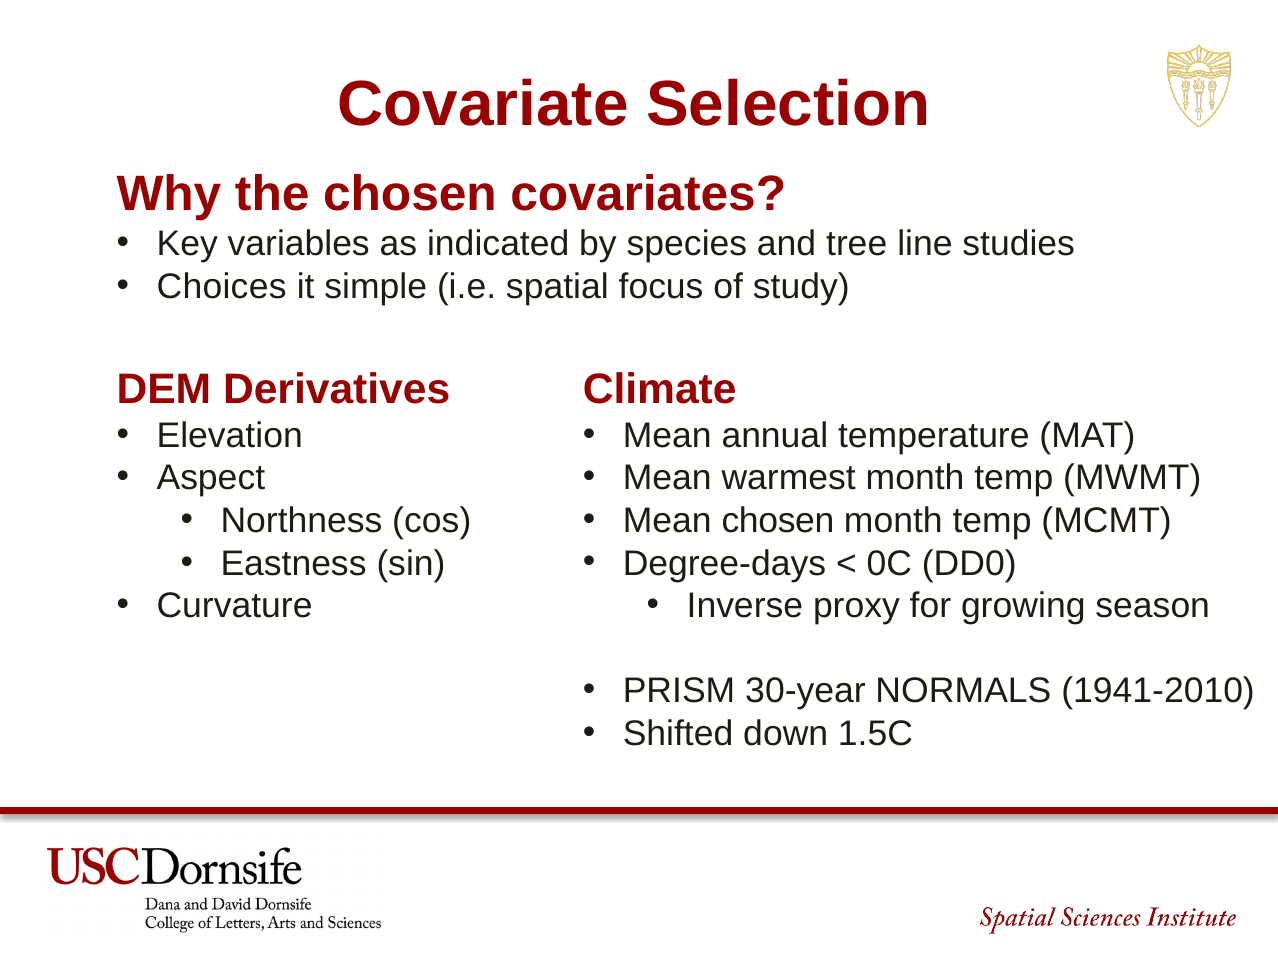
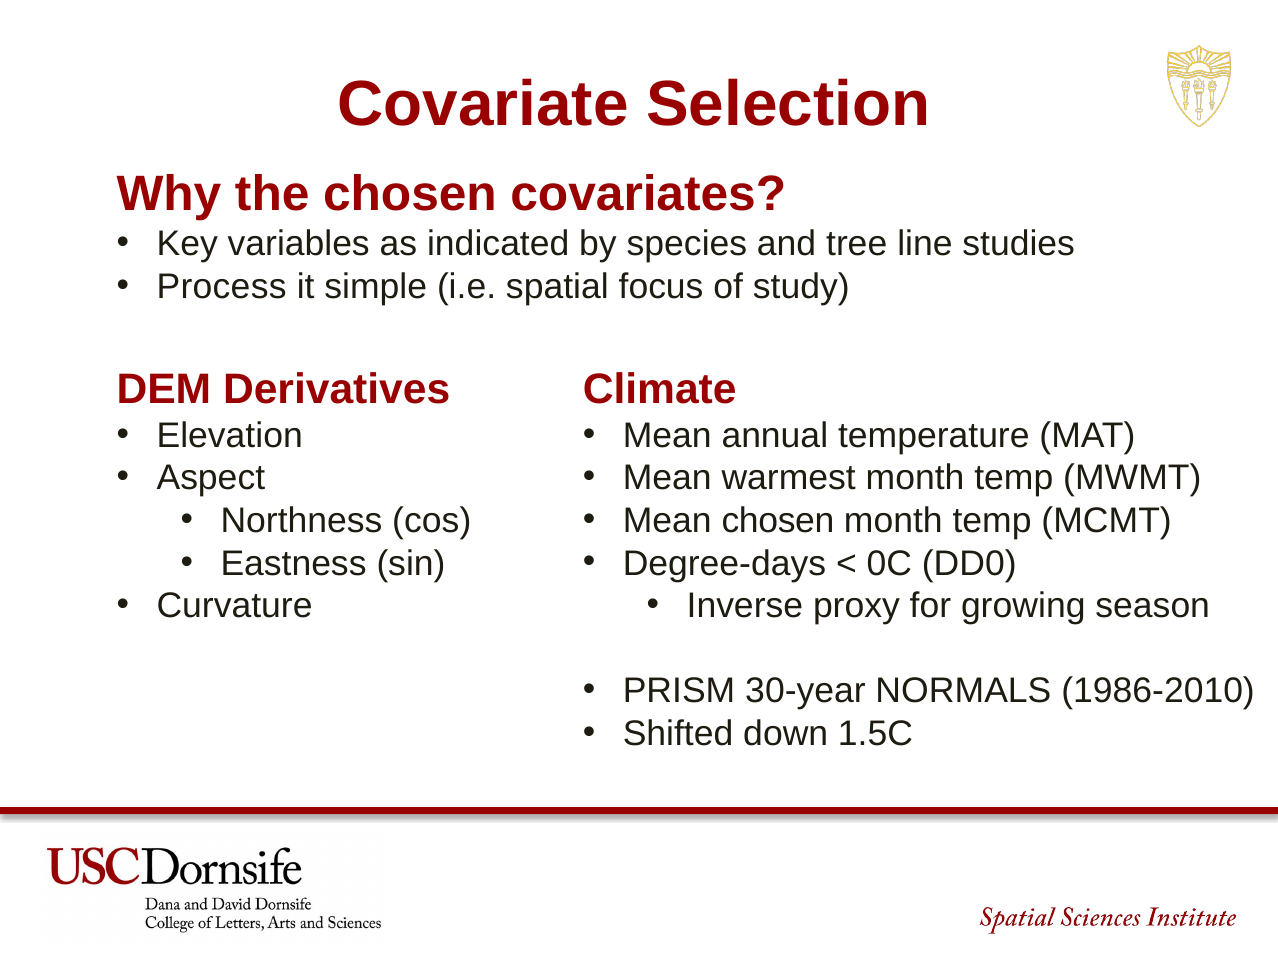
Choices: Choices -> Process (222, 287)
1941-2010: 1941-2010 -> 1986-2010 (1158, 691)
